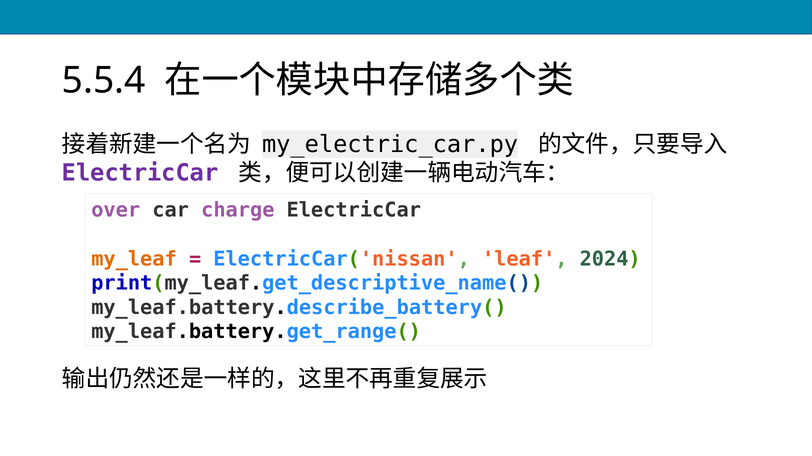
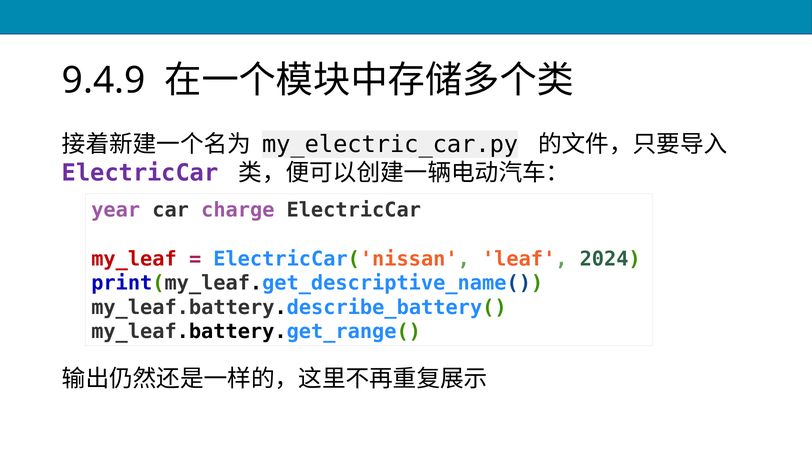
5.5.4: 5.5.4 -> 9.4.9 (104, 80)
over: over -> year (116, 211)
my_leaf colour: orange -> red (134, 259)
